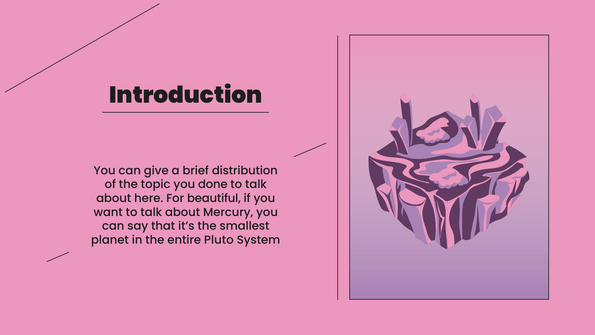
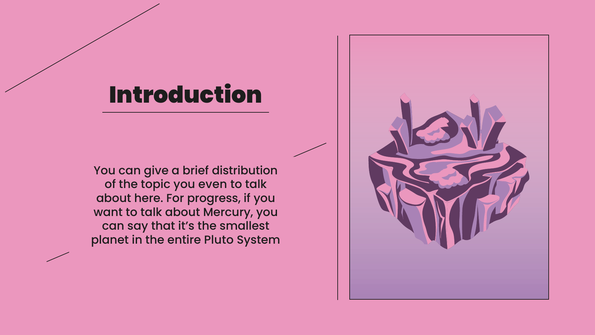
done: done -> even (213, 184)
beautiful: beautiful -> progress (214, 198)
